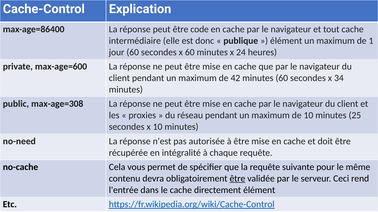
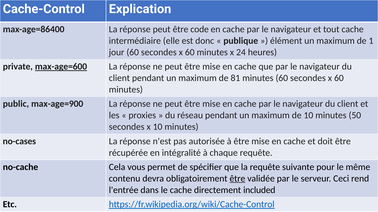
max-age=600 underline: none -> present (61, 67)
42: 42 -> 81 (235, 78)
34: 34 -> 60 (339, 78)
max-age=308: max-age=308 -> max-age=900 (57, 104)
25: 25 -> 50 (355, 116)
no-need: no-need -> no-cases (19, 142)
directement élément: élément -> included (259, 191)
